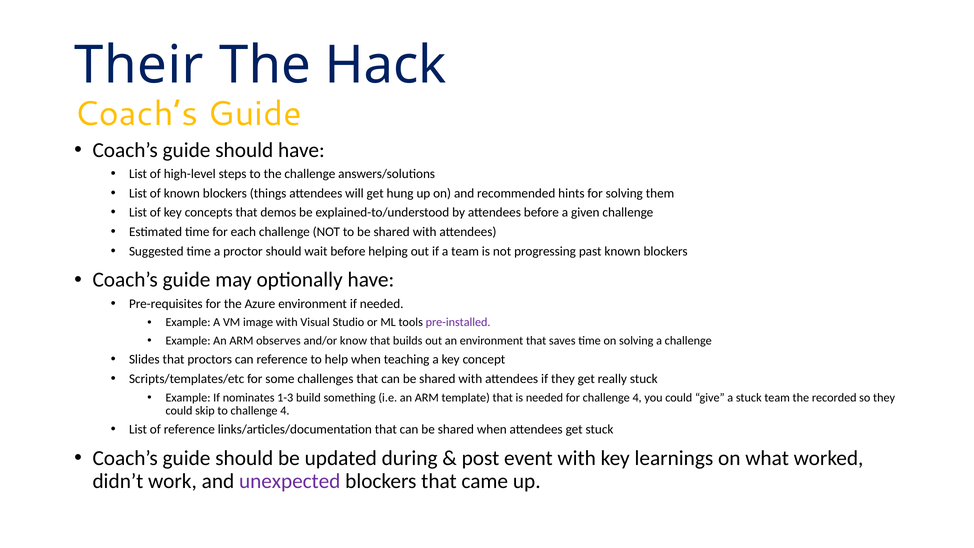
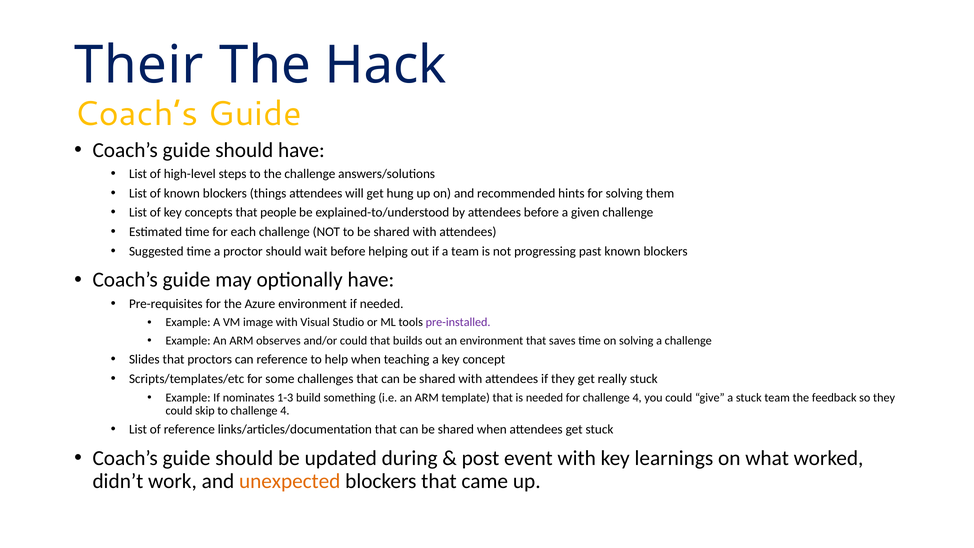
demos: demos -> people (278, 212)
and/or know: know -> could (354, 341)
recorded: recorded -> feedback (834, 397)
unexpected colour: purple -> orange (290, 481)
